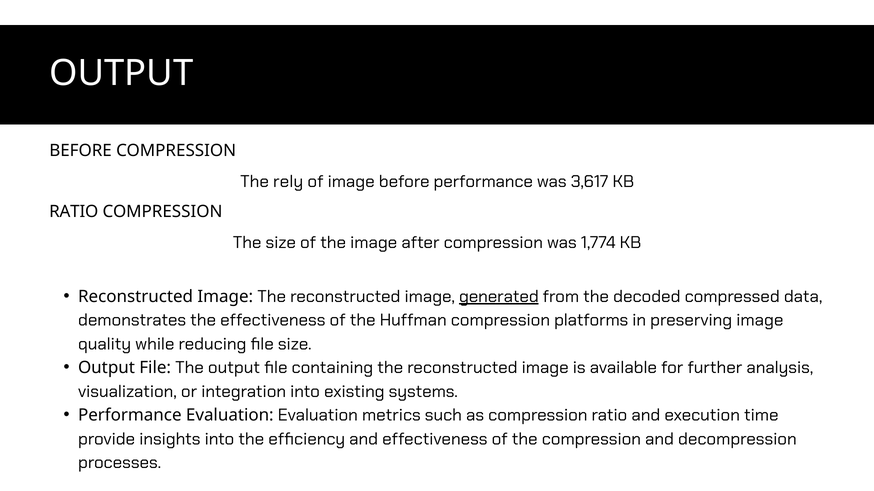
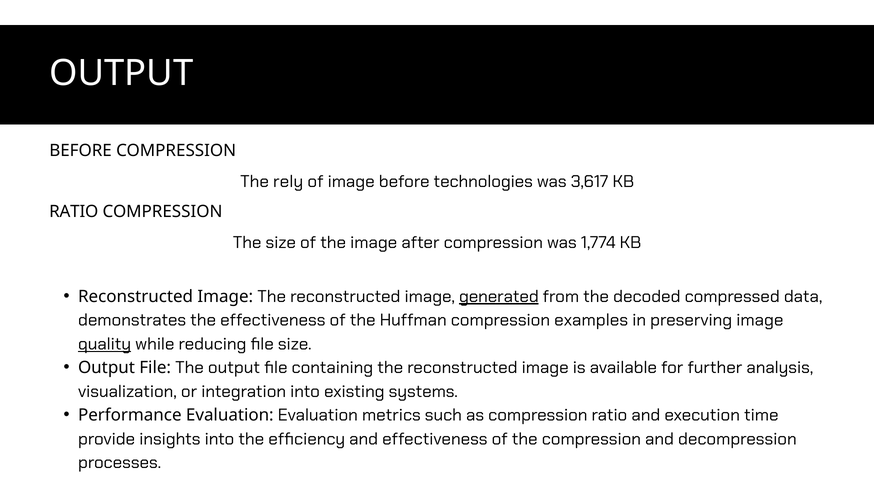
before performance: performance -> technologies (483, 182)
platforms: platforms -> examples (591, 321)
quality underline: none -> present (105, 344)
